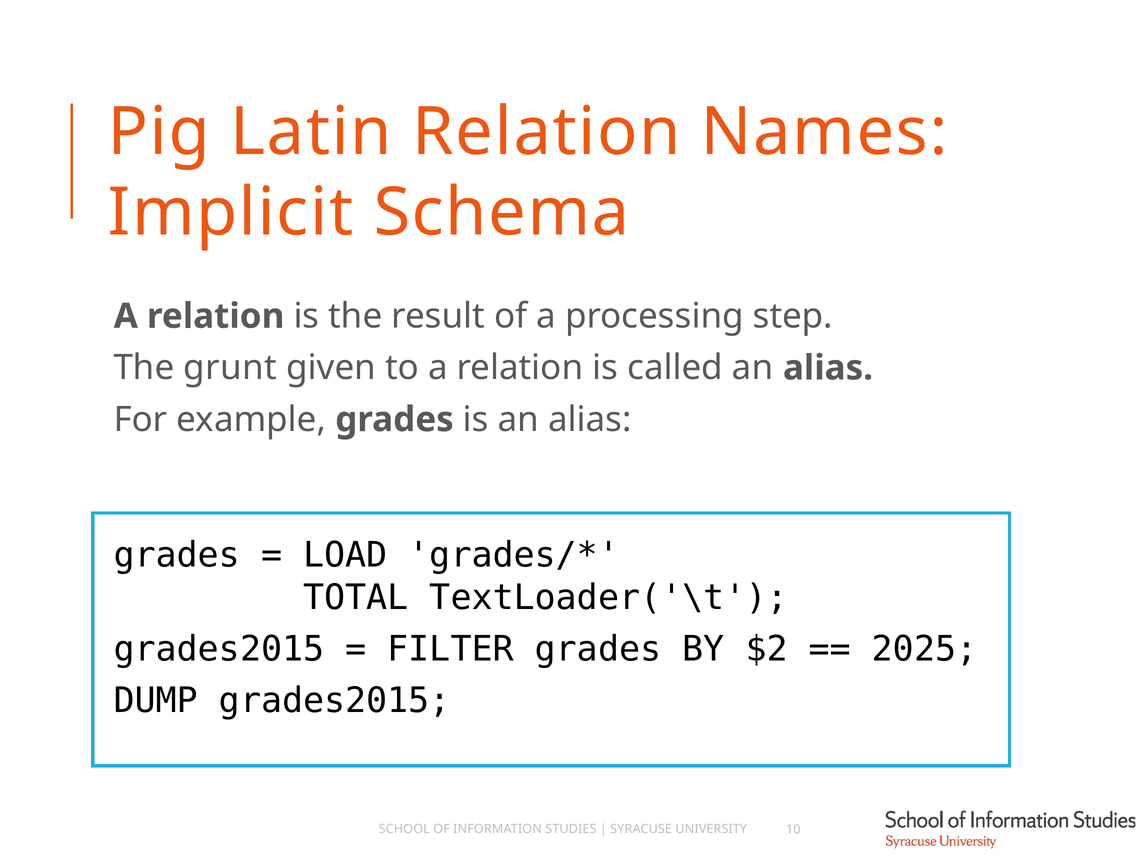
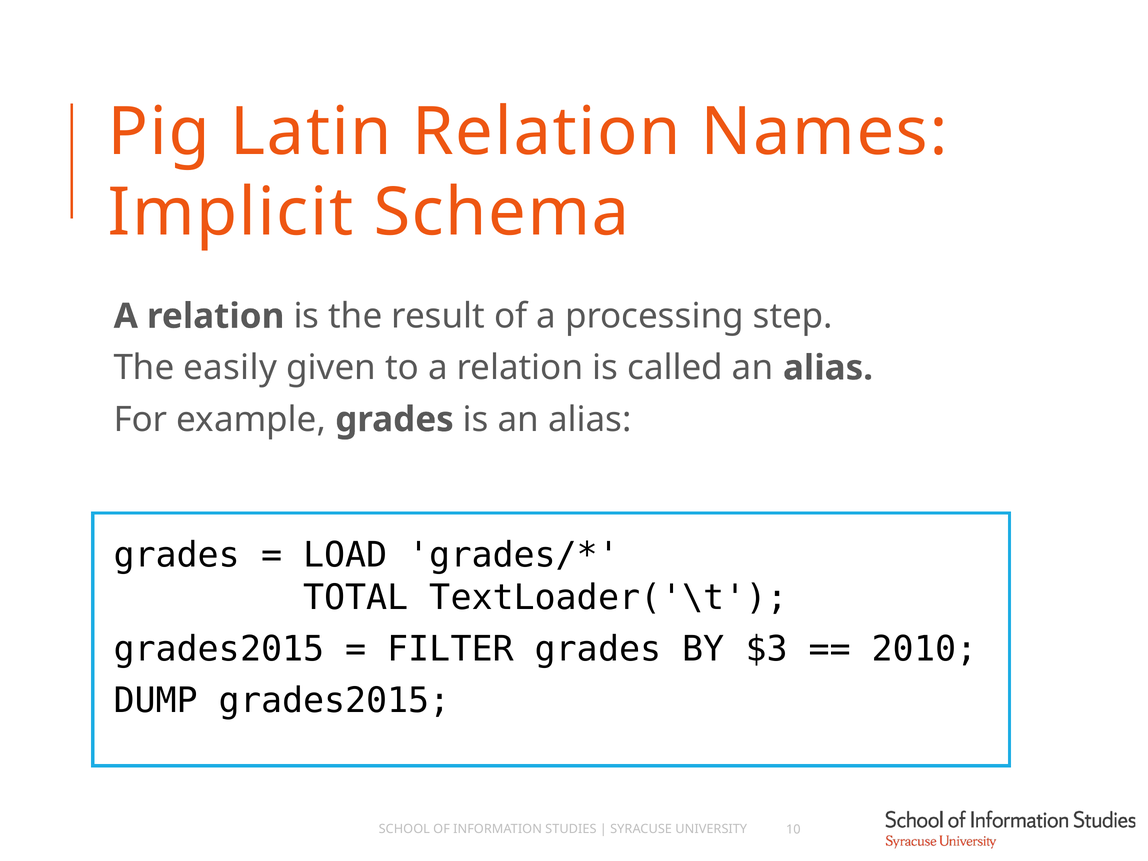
grunt: grunt -> easily (230, 368)
$2: $2 -> $3 (767, 649)
2025: 2025 -> 2010 (925, 649)
